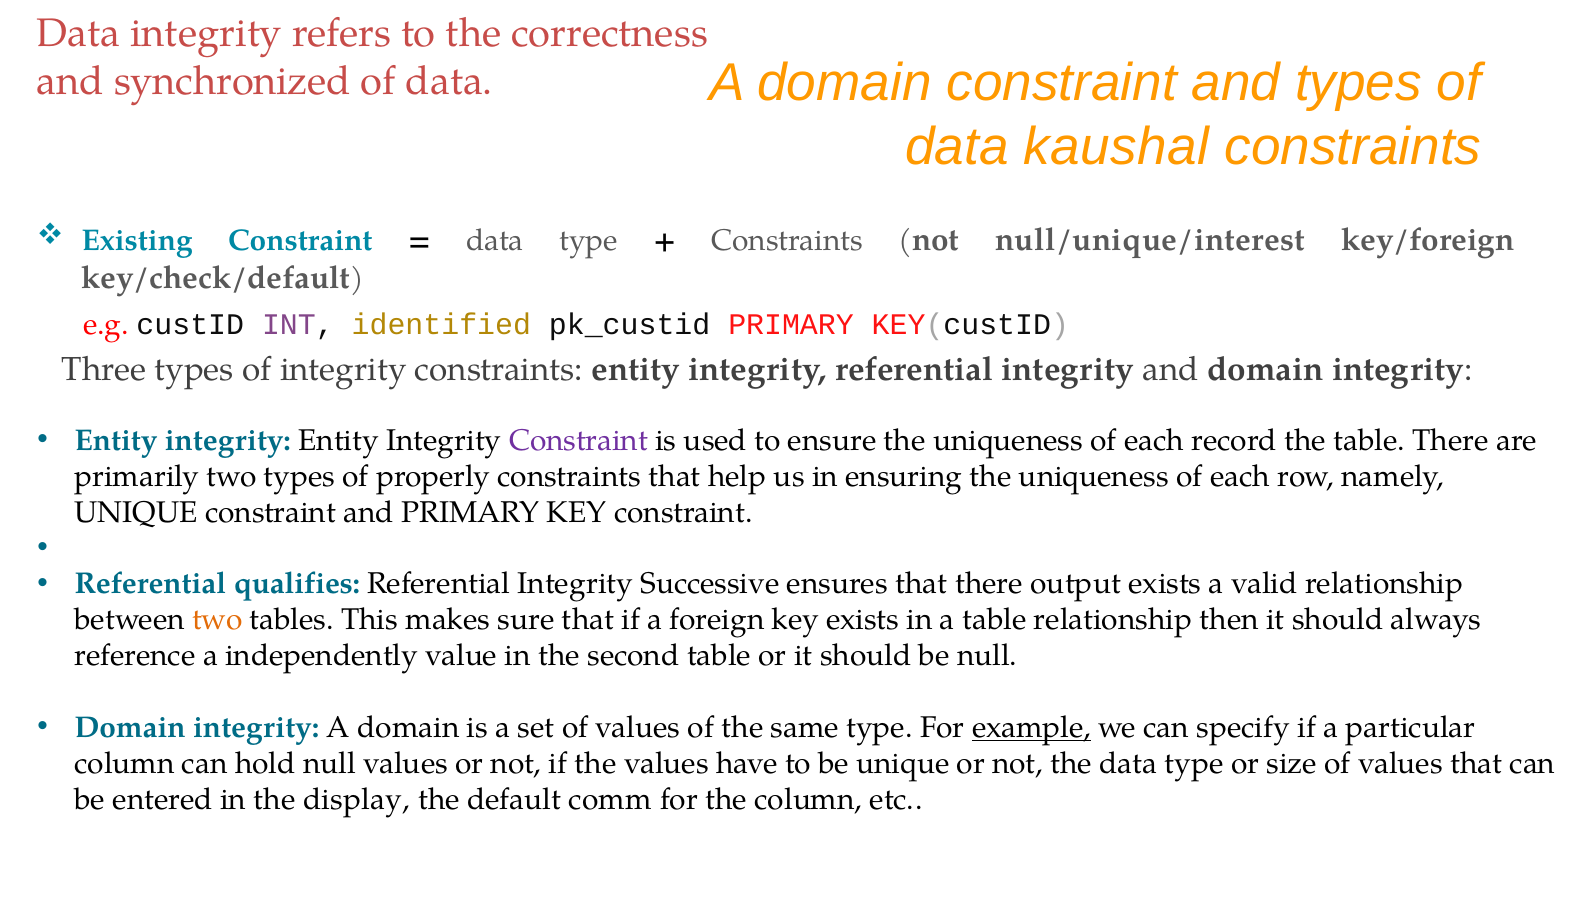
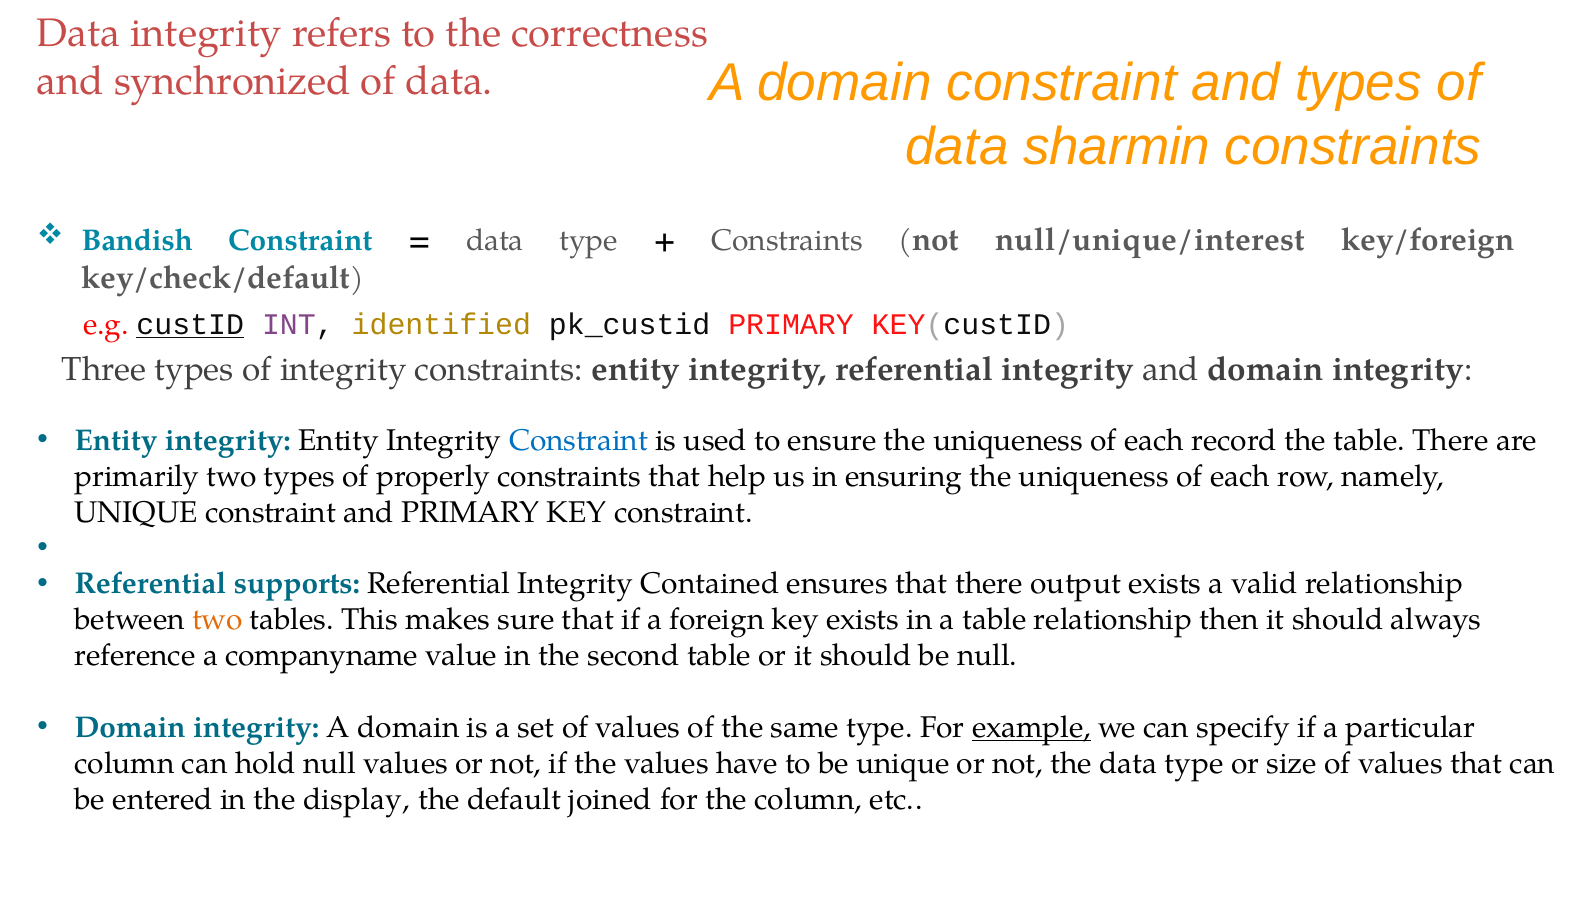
kaushal: kaushal -> sharmin (1117, 146)
Existing: Existing -> Bandish (137, 240)
custID underline: none -> present (190, 324)
Constraint colour: purple -> blue (579, 440)
qualifies: qualifies -> supports (297, 584)
Successive: Successive -> Contained (710, 584)
independently: independently -> companyname (322, 656)
comm: comm -> joined (610, 799)
